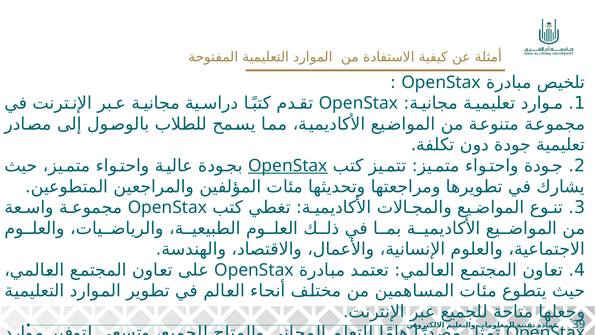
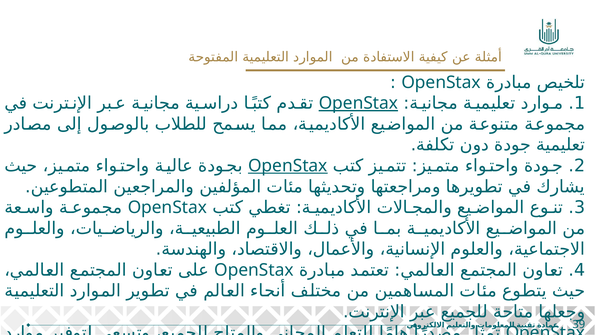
OpenStax underline: none -> present (358, 103)
